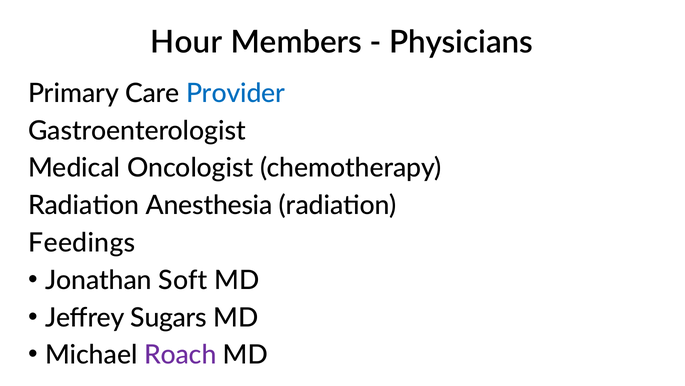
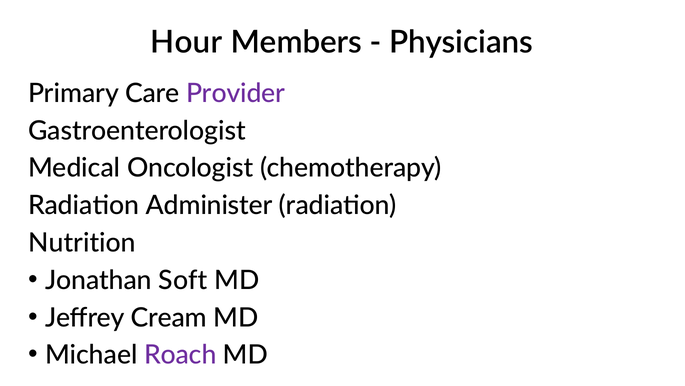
Provider colour: blue -> purple (236, 93)
Anesthesia: Anesthesia -> Administer (209, 205)
Feedings: Feedings -> Nutrition (82, 243)
Sugars: Sugars -> Cream (169, 317)
